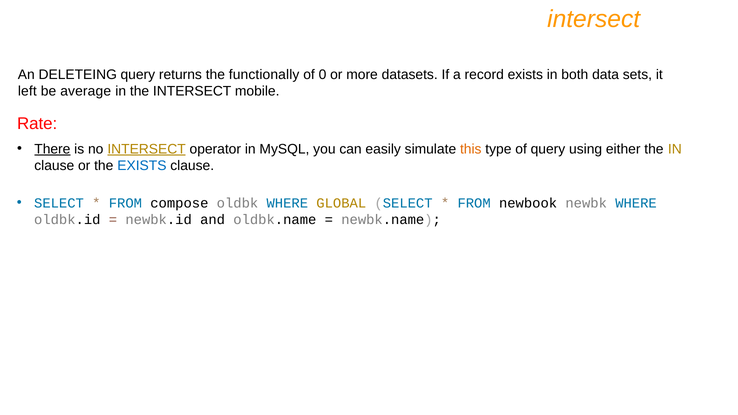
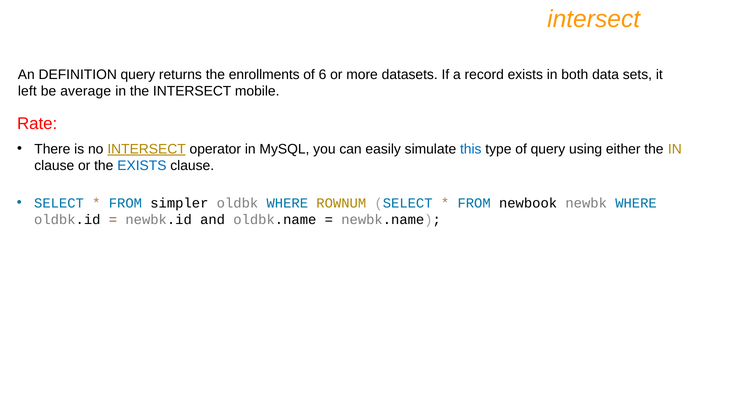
DELETEING: DELETEING -> DEFINITION (78, 75)
functionally: functionally -> enrollments (264, 75)
0: 0 -> 6 (323, 75)
There underline: present -> none (52, 149)
this colour: orange -> blue (471, 149)
compose: compose -> simpler (179, 203)
GLOBAL: GLOBAL -> ROWNUM (341, 203)
